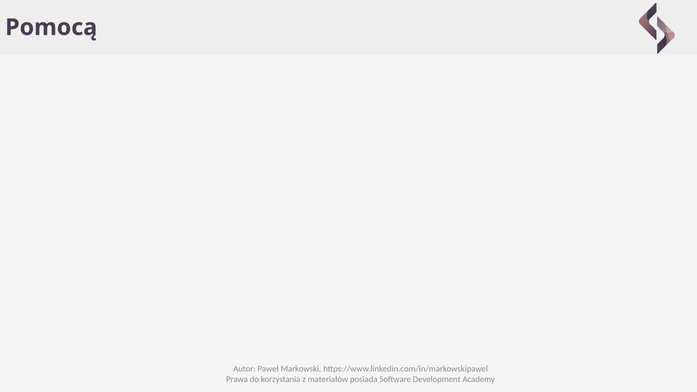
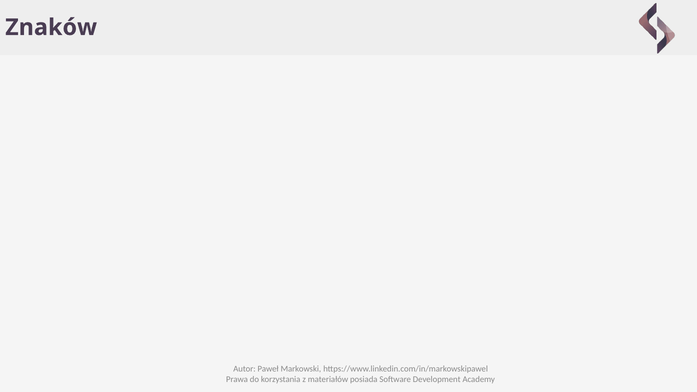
Pomocą: Pomocą -> Znaków (51, 27)
